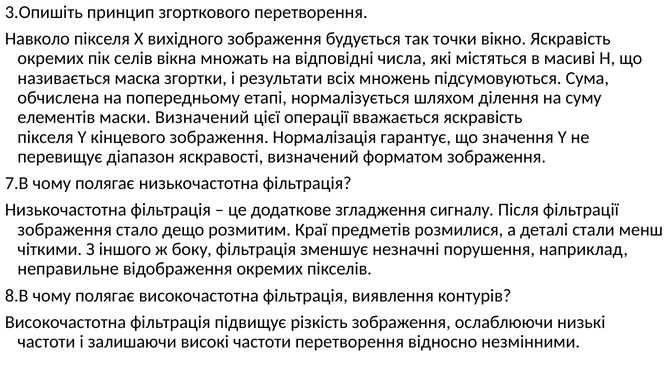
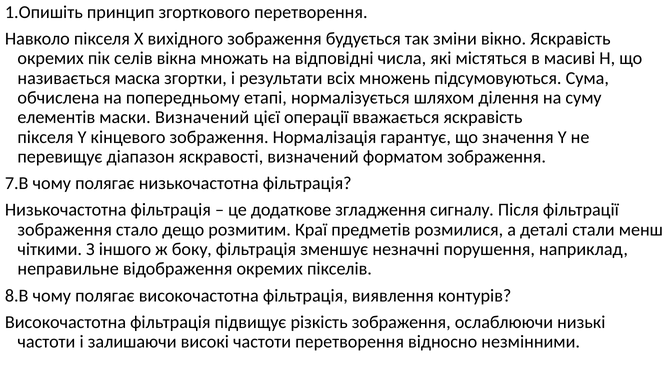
3.Опишіть: 3.Опишіть -> 1.Опишіть (44, 12)
точки: точки -> зміни (455, 39)
